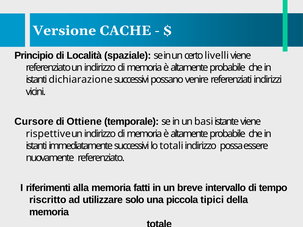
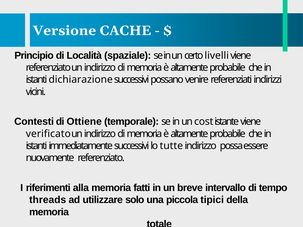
Cursore: Cursore -> Contesti (34, 122)
basi: basi -> cost (204, 122)
rispettive: rispettive -> verificato (48, 134)
totali: totali -> tutte (171, 146)
riscritto: riscritto -> threads (48, 200)
